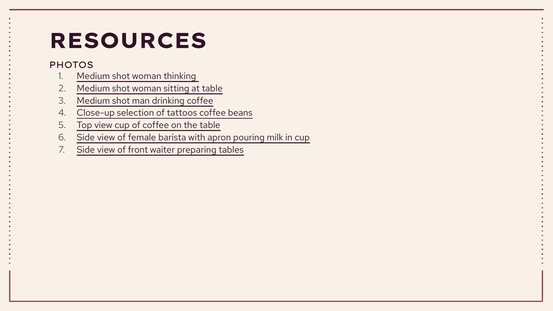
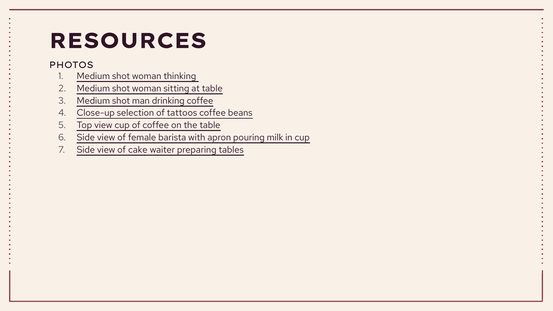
front: front -> cake (138, 150)
